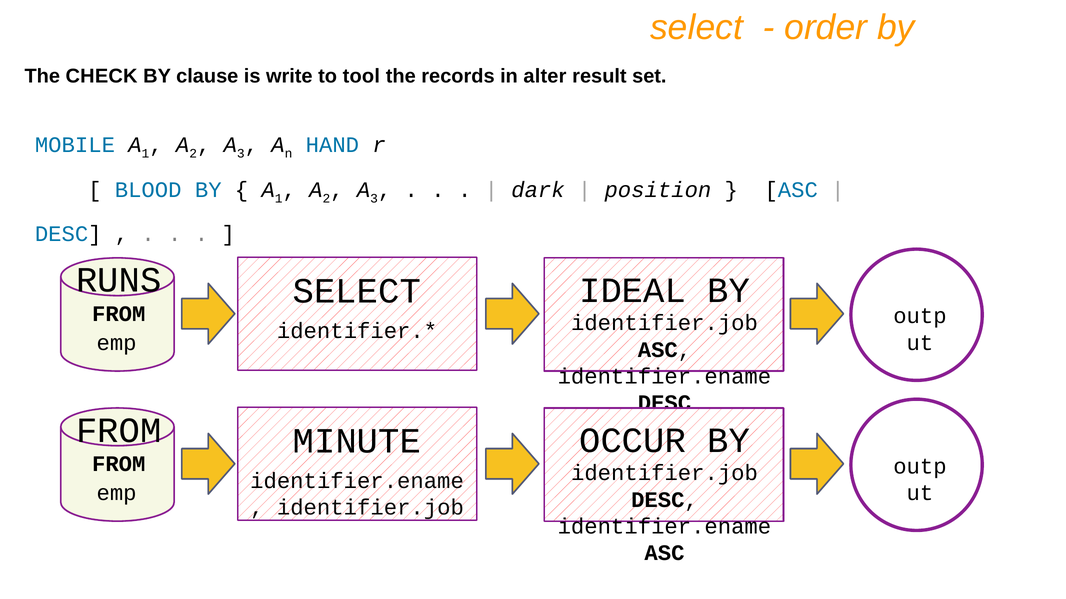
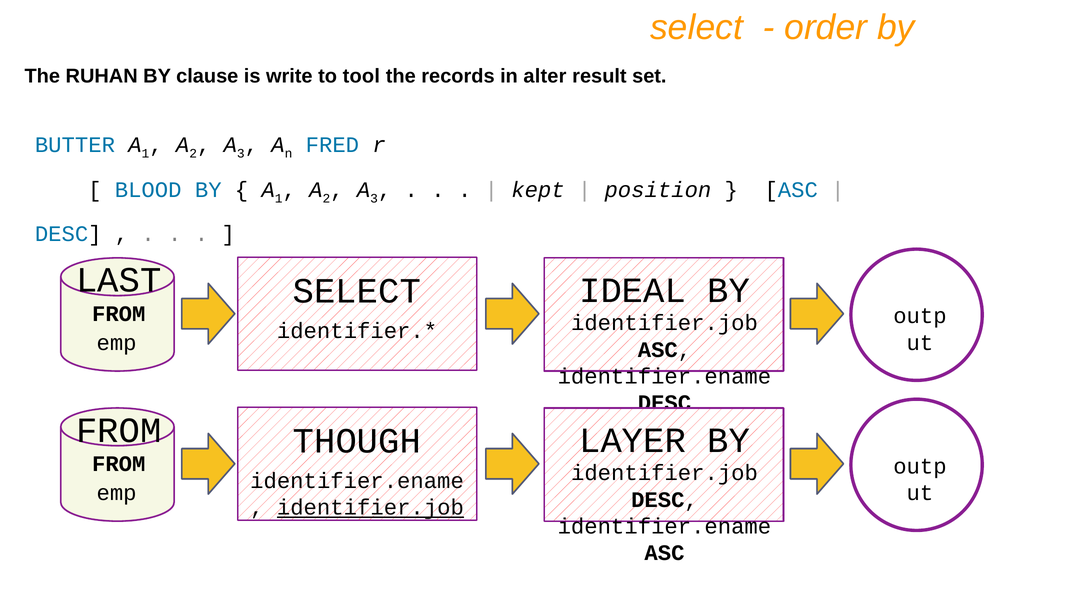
CHECK: CHECK -> RUHAN (102, 76)
MOBILE: MOBILE -> BUTTER (75, 145)
HAND: HAND -> FRED (332, 145)
dark: dark -> kept (538, 190)
RUNS: RUNS -> LAST (119, 280)
OCCUR: OCCUR -> LAYER (633, 441)
MINUTE: MINUTE -> THOUGH (357, 442)
identifier.job underline: none -> present (370, 508)
